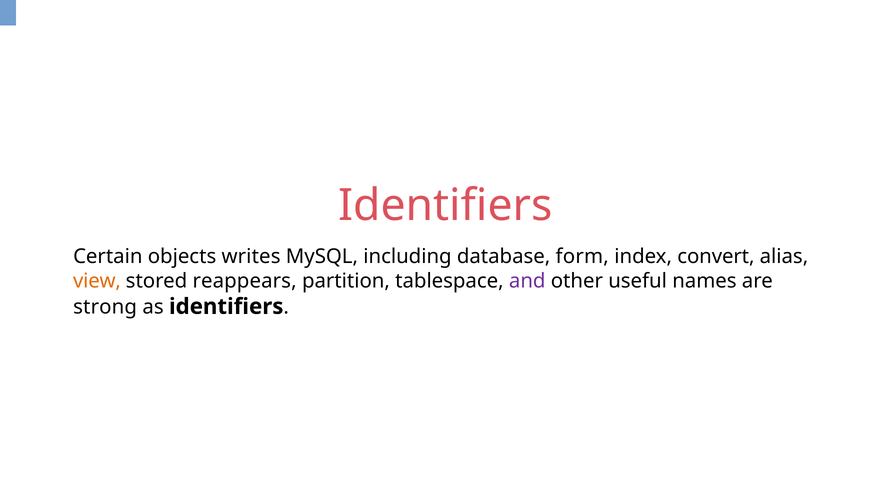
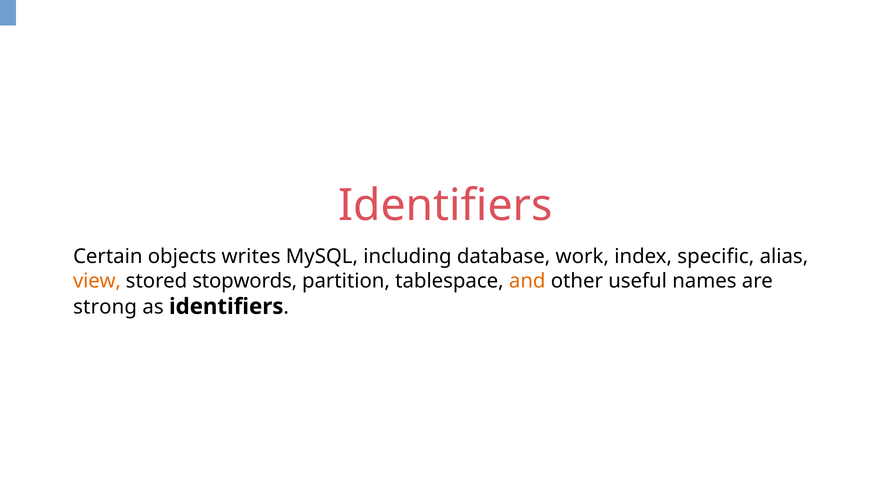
form: form -> work (582, 256)
convert: convert -> specific (716, 256)
reappears: reappears -> stopwords (245, 281)
and colour: purple -> orange (527, 281)
